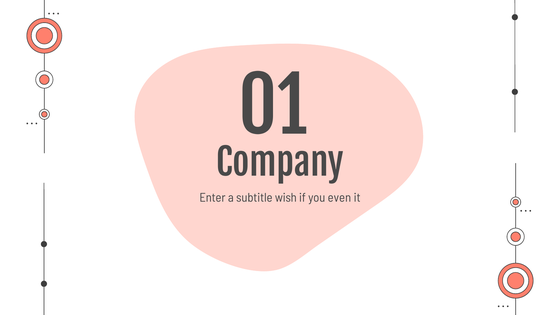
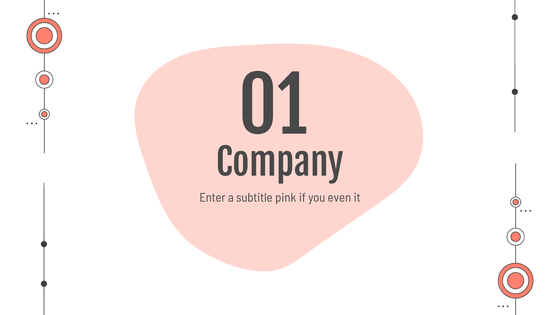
wish: wish -> pink (286, 198)
